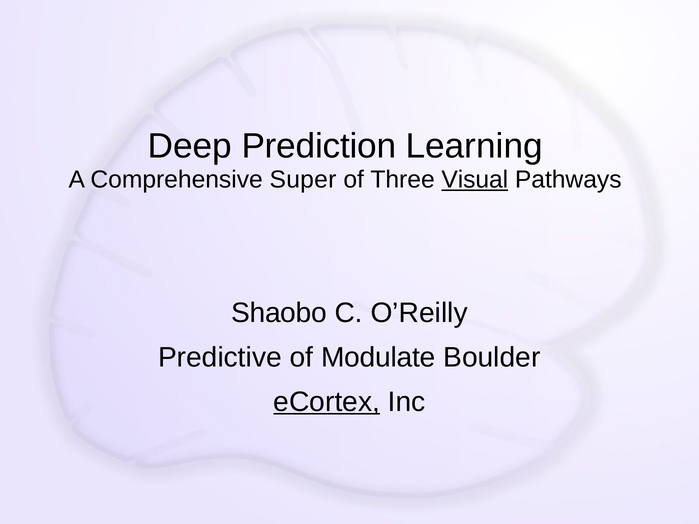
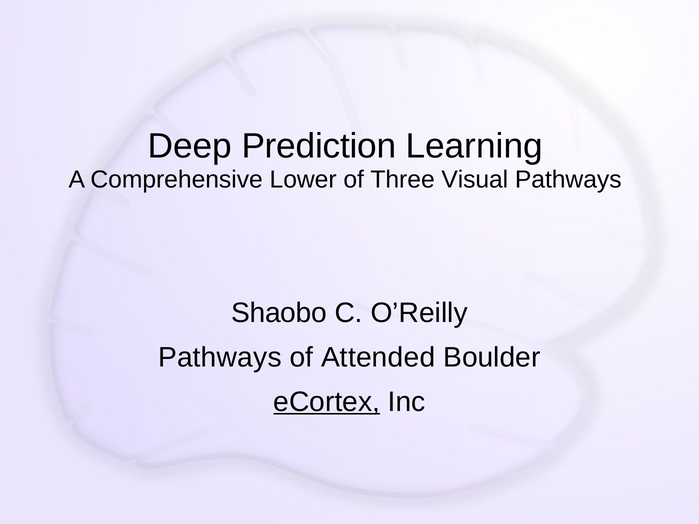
Super: Super -> Lower (303, 180)
Visual underline: present -> none (475, 180)
Predictive: Predictive -> Pathways (220, 358)
Modulate: Modulate -> Attended (378, 358)
